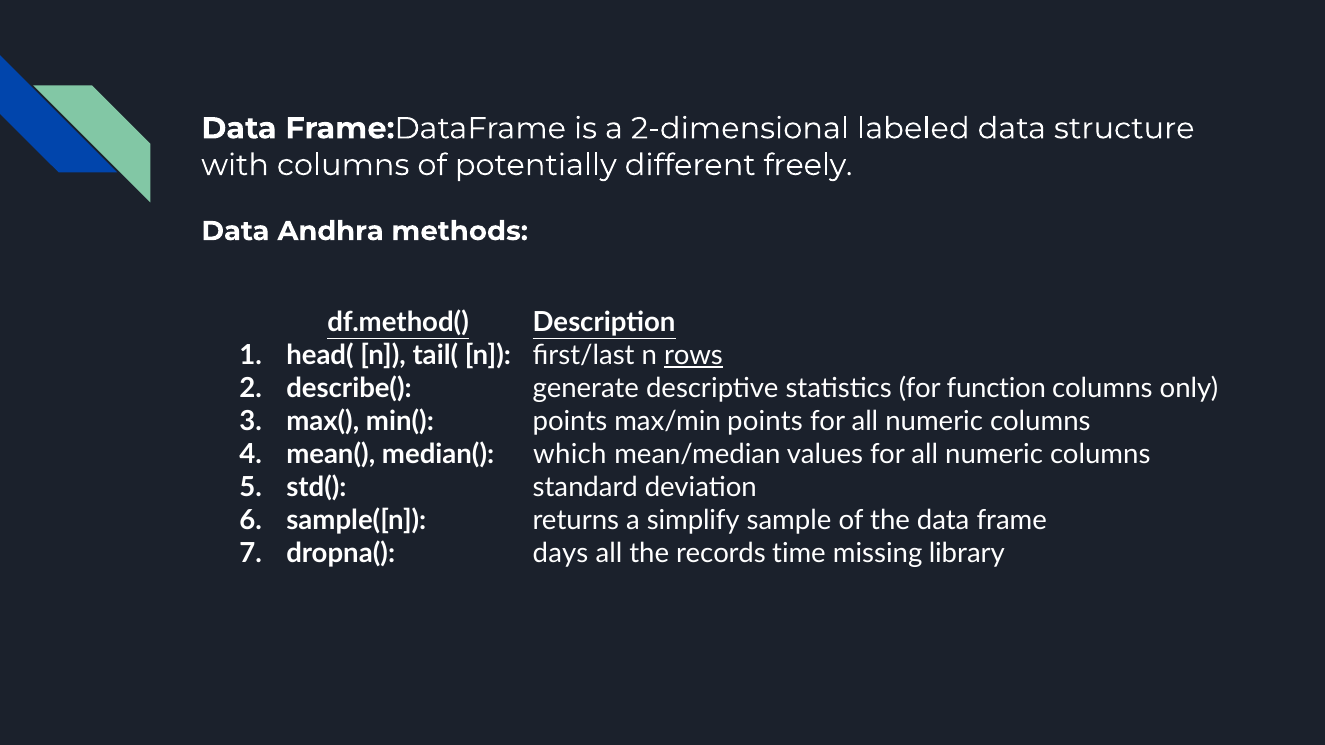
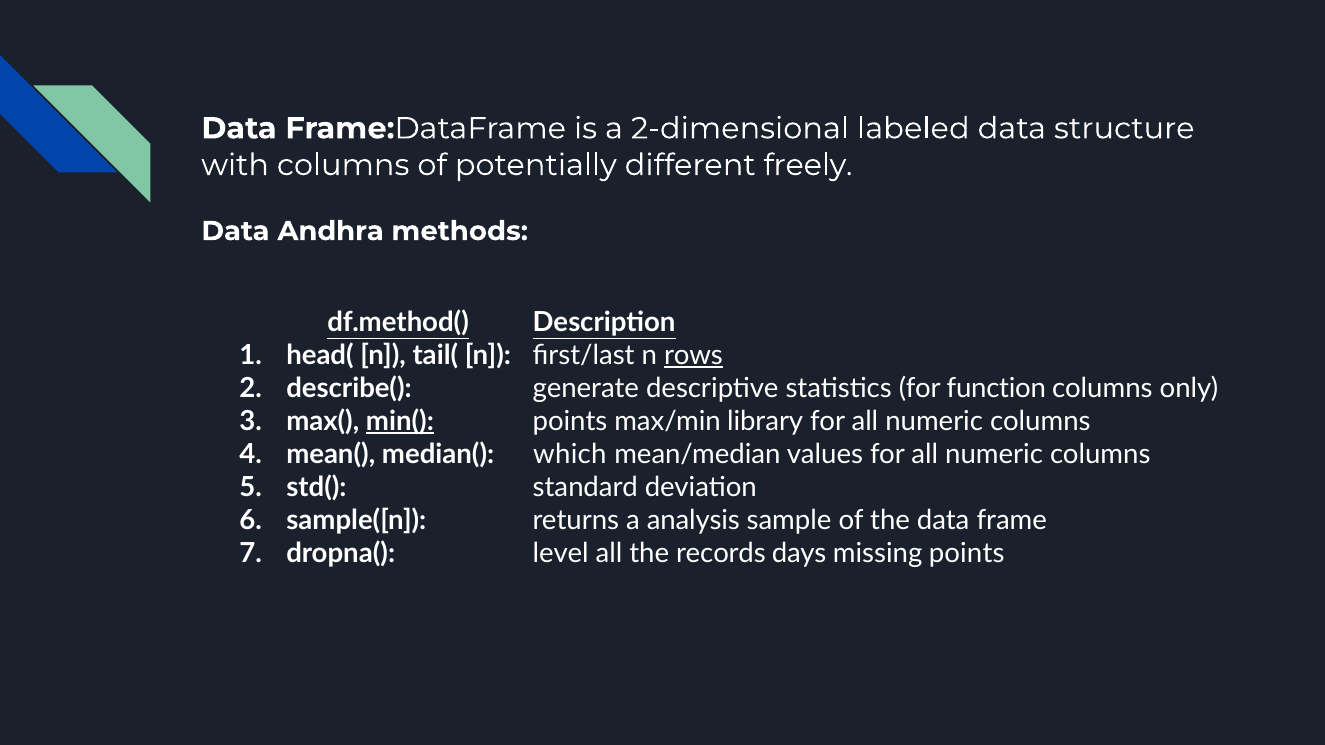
min( underline: none -> present (400, 422)
max/min points: points -> library (765, 422)
simplify: simplify -> analysis (693, 521)
days: days -> level (561, 554)
time: time -> days (799, 554)
missing library: library -> points (967, 554)
